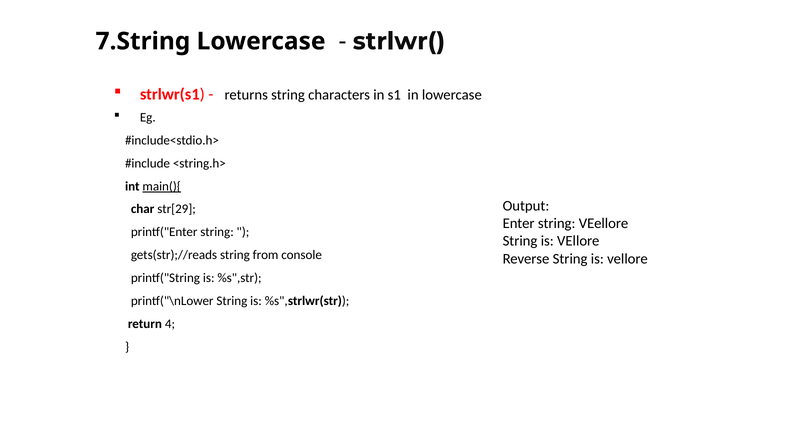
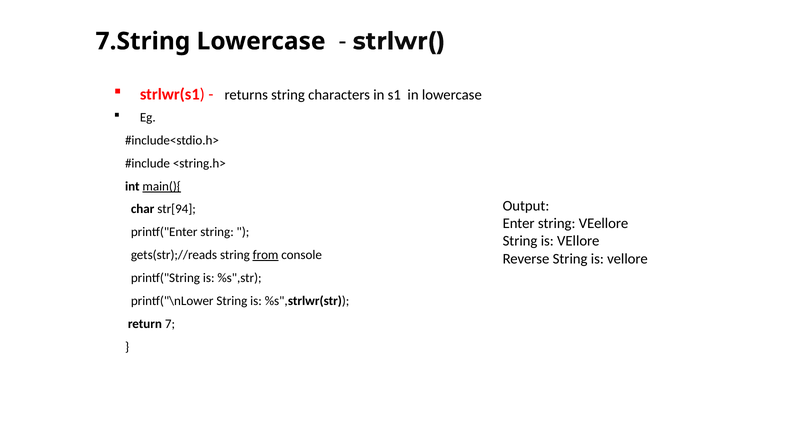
str[29: str[29 -> str[94 (177, 209)
from underline: none -> present (266, 255)
4: 4 -> 7 (170, 323)
